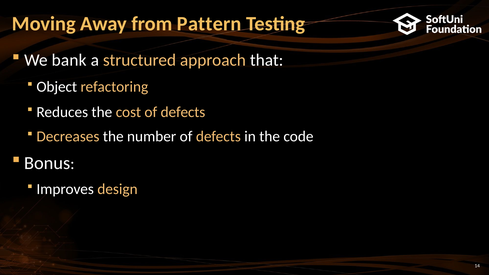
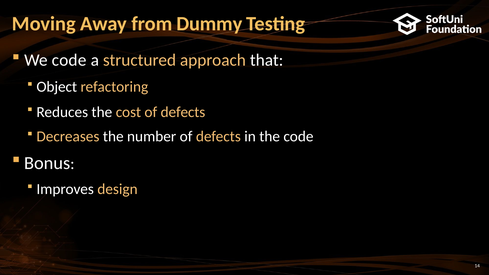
Pattern: Pattern -> Dummy (209, 24)
We bank: bank -> code (69, 60)
